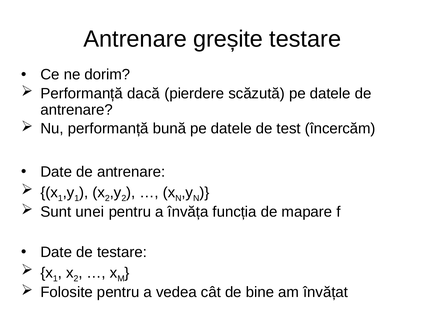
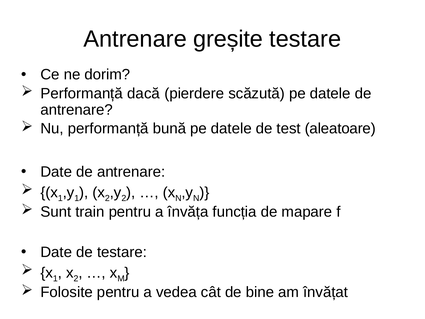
încercăm: încercăm -> aleatoare (340, 129)
unei: unei -> train (90, 212)
